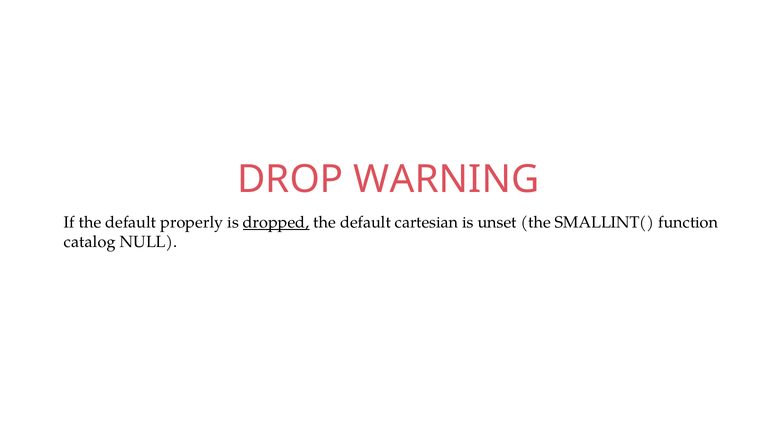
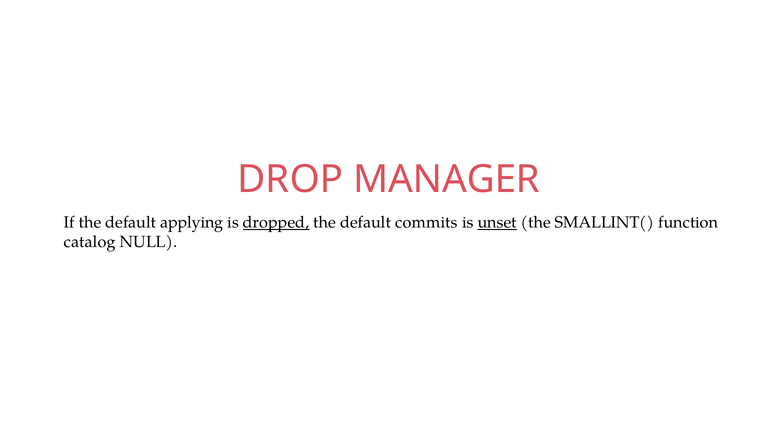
WARNING: WARNING -> MANAGER (447, 179)
properly: properly -> applying (192, 223)
cartesian: cartesian -> commits (426, 223)
unset underline: none -> present (497, 223)
